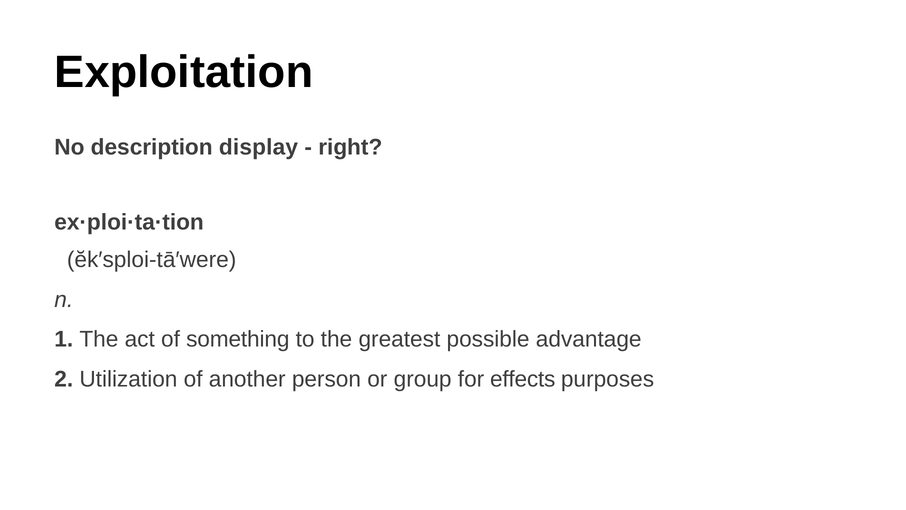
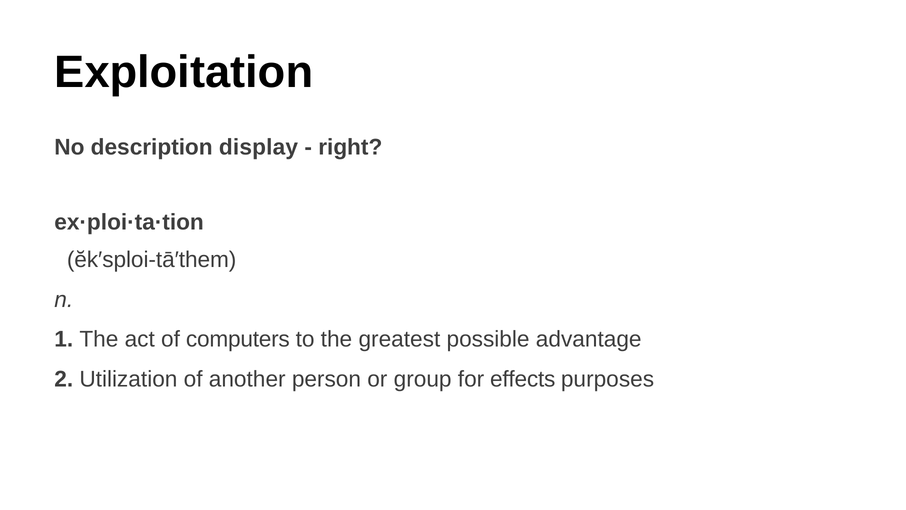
ĕk′sploi-tā′were: ĕk′sploi-tā′were -> ĕk′sploi-tā′them (152, 260)
something: something -> computers (238, 339)
